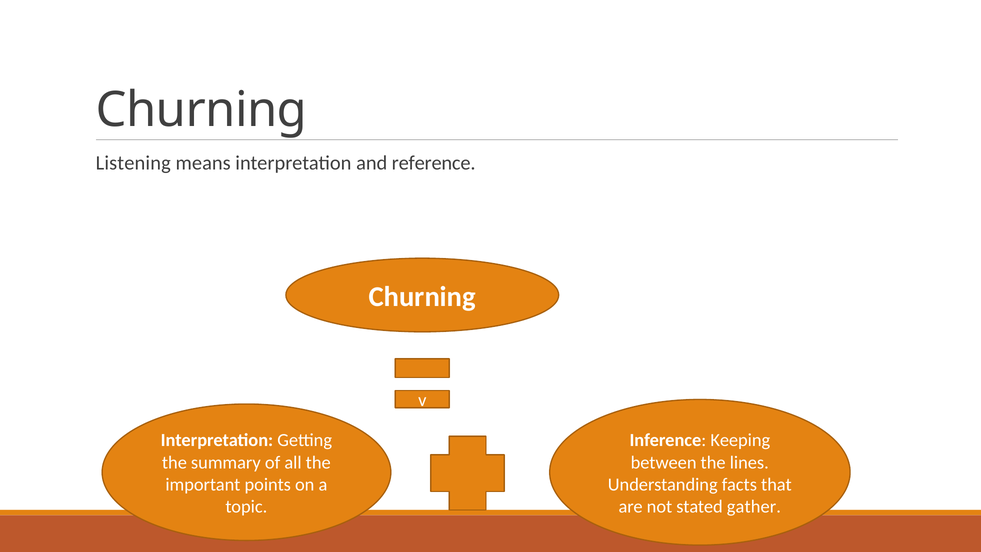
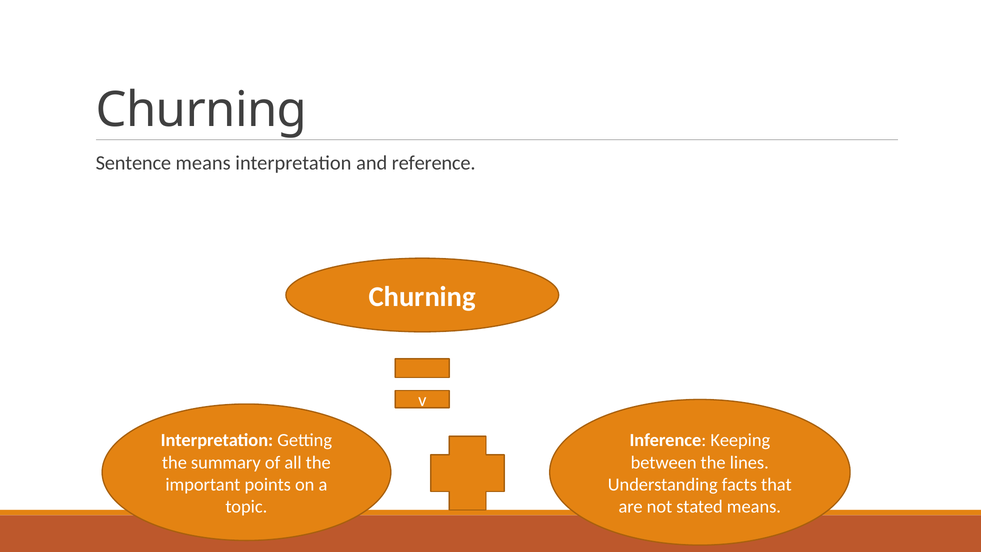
Listening: Listening -> Sentence (133, 163)
stated gather: gather -> means (754, 506)
